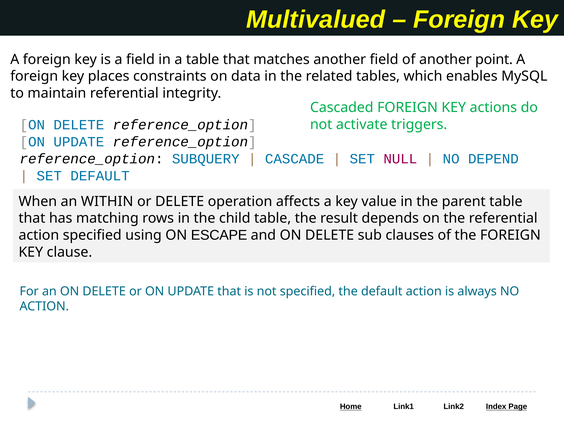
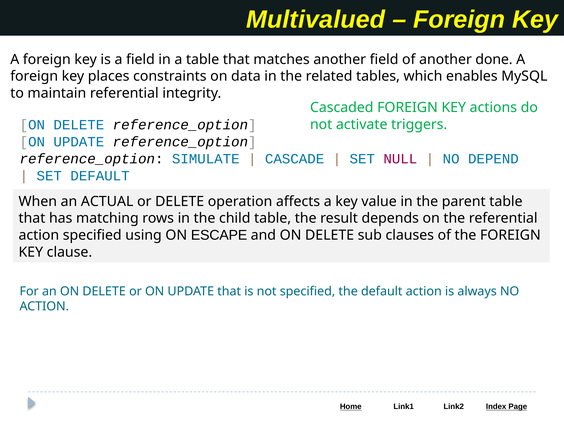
point: point -> done (494, 59)
SUBQUERY: SUBQUERY -> SIMULATE (206, 159)
WITHIN: WITHIN -> ACTUAL (107, 201)
